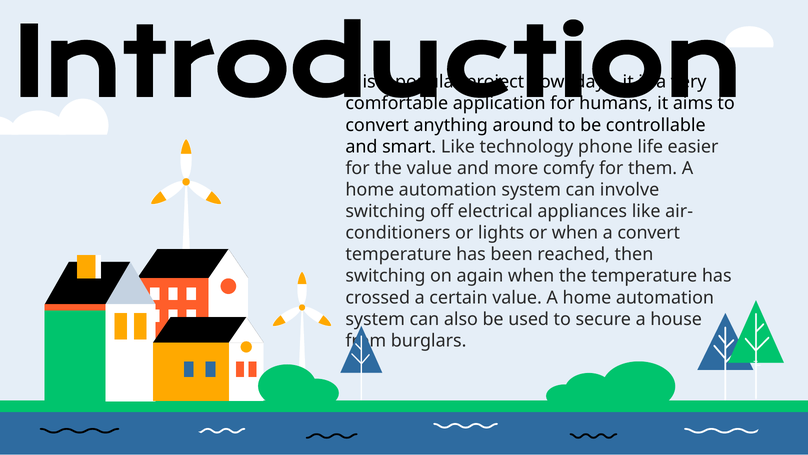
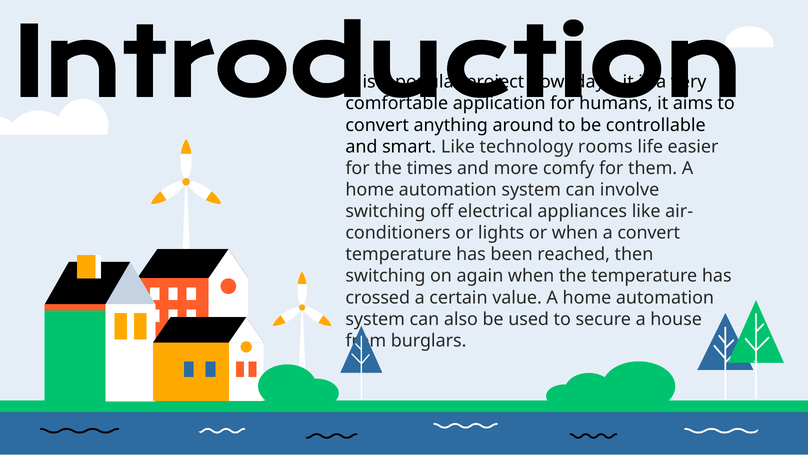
phone: phone -> rooms (605, 147)
the value: value -> times (430, 168)
